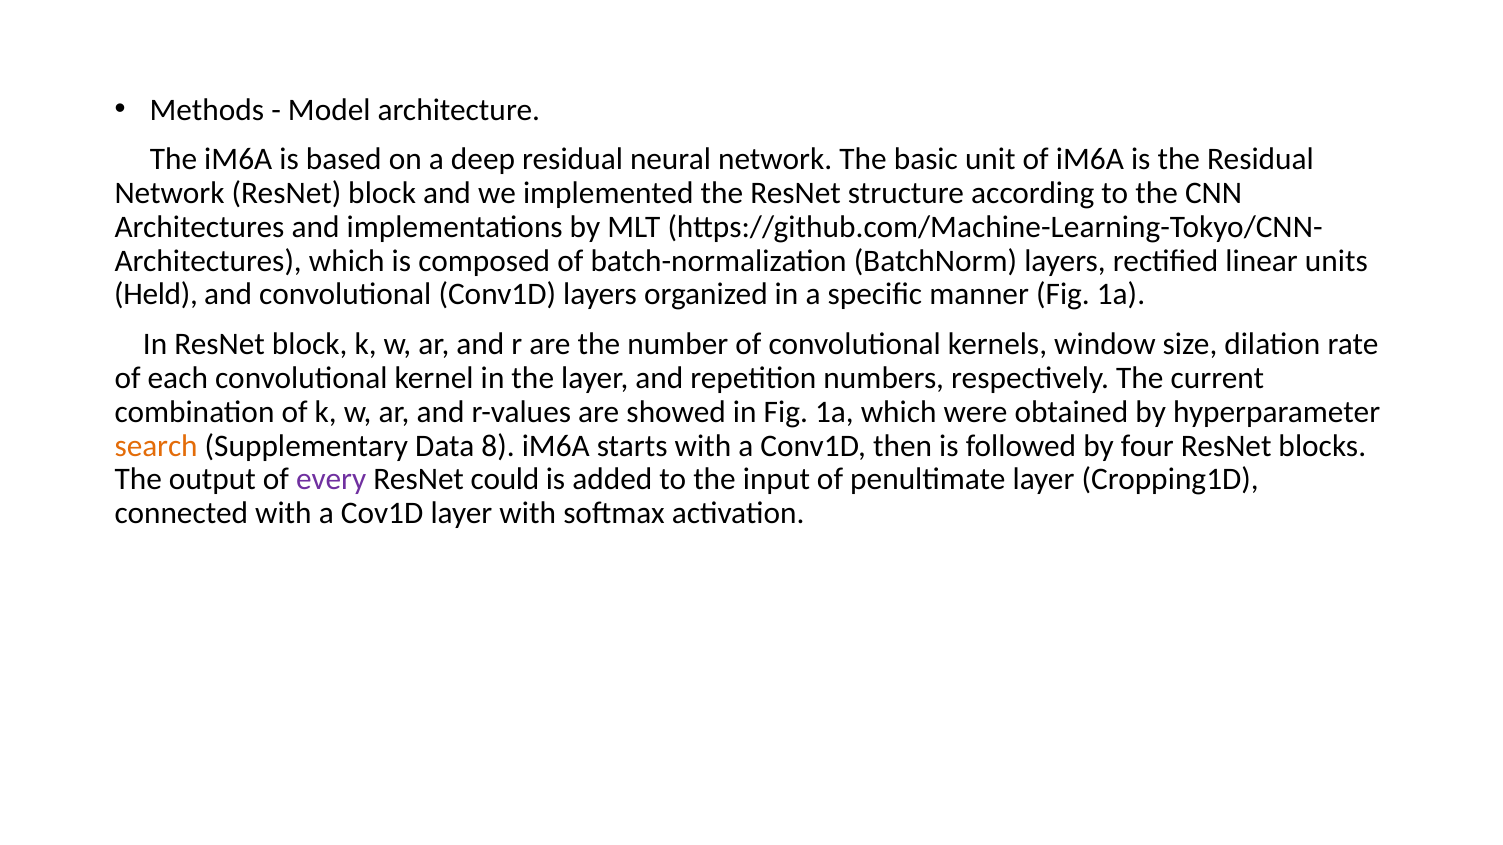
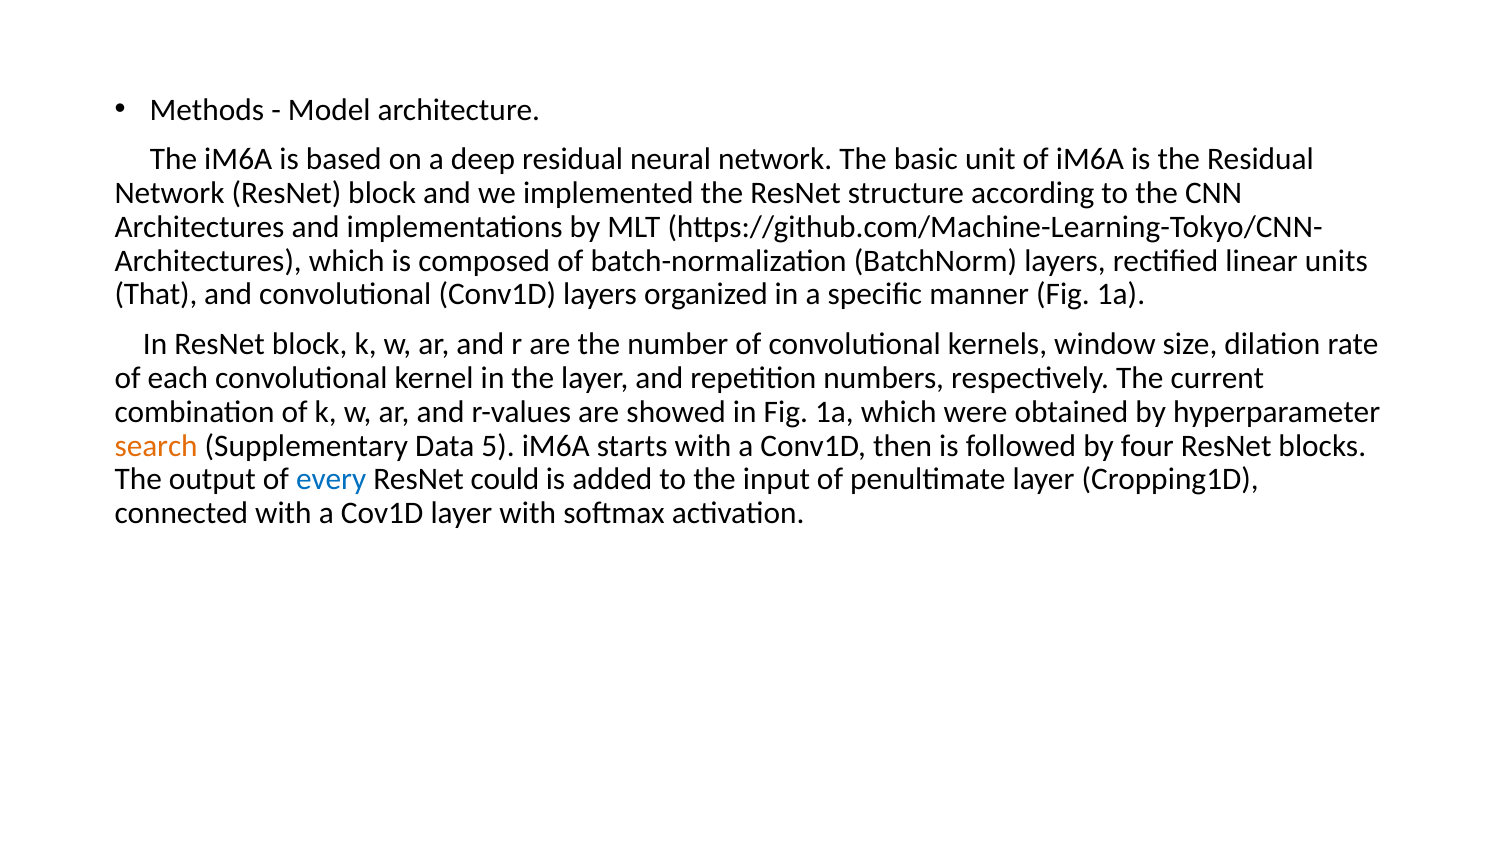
Held: Held -> That (156, 295)
8: 8 -> 5 (498, 446)
every colour: purple -> blue (331, 480)
